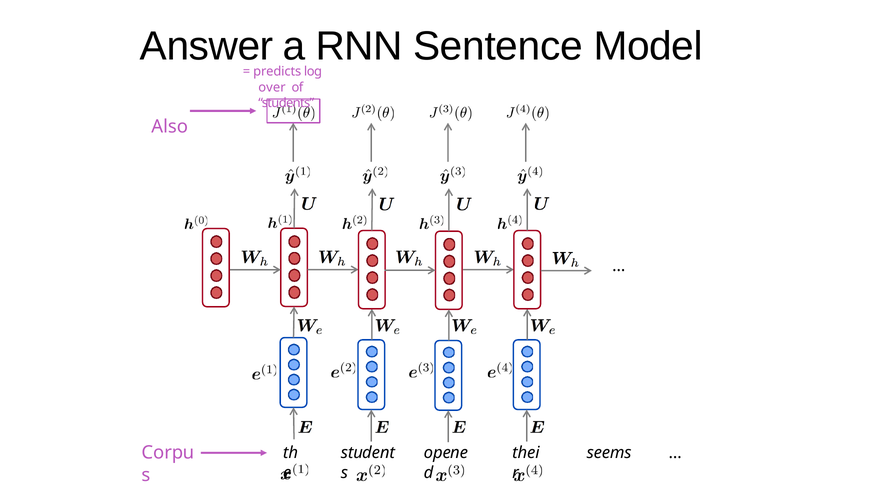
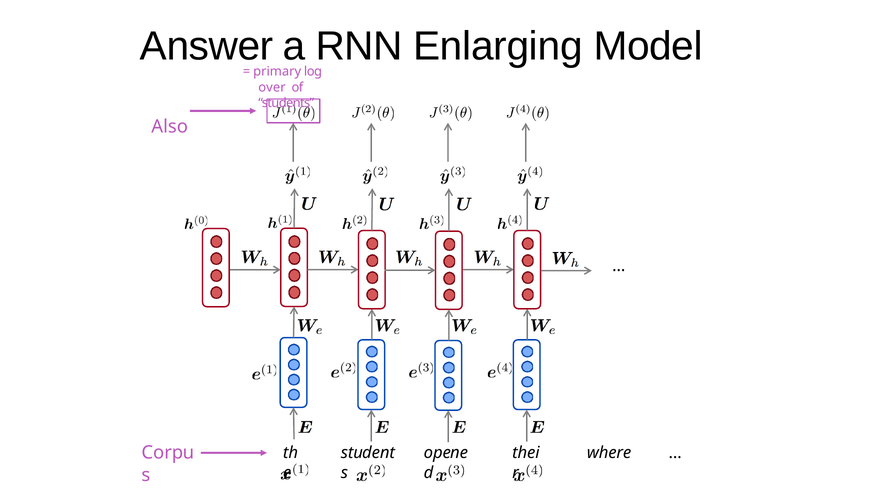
Sentence: Sentence -> Enlarging (498, 46)
predicts: predicts -> primary (277, 72)
seems: seems -> where (609, 452)
